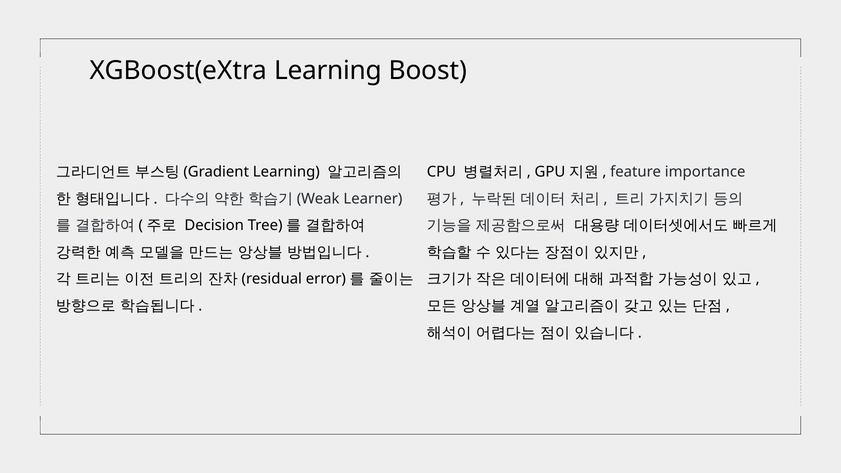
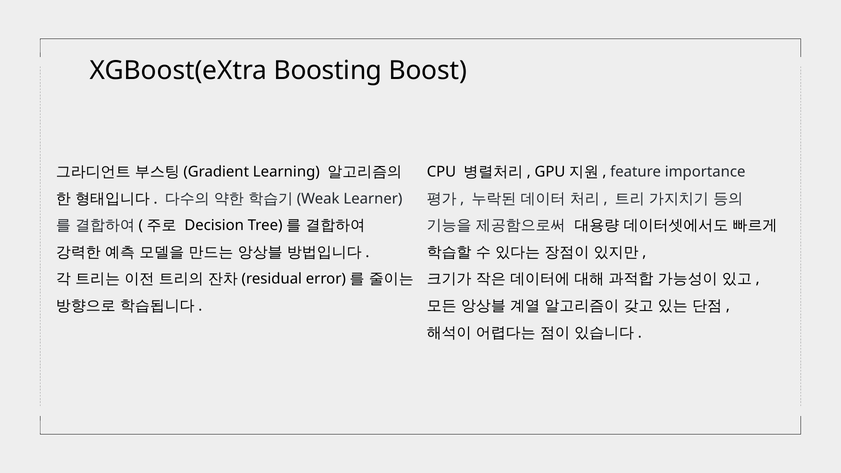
XGBoost(eXtra Learning: Learning -> Boosting (328, 70)
